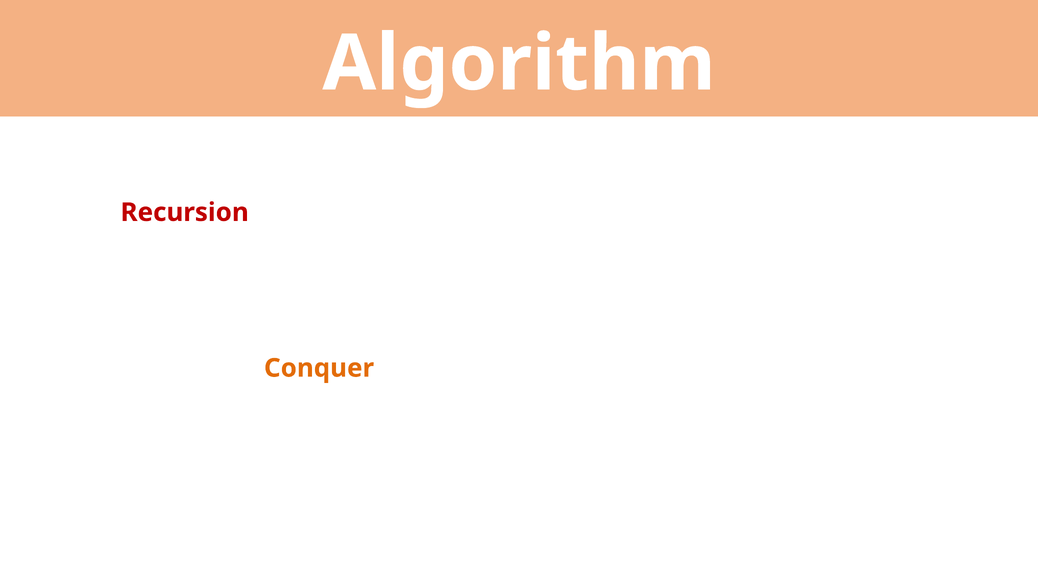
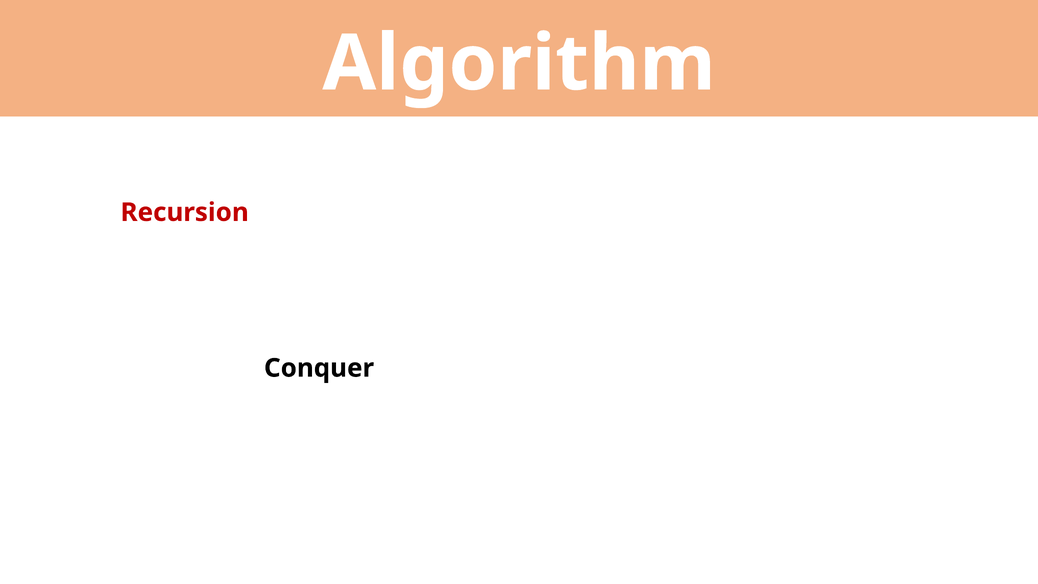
Conquer colour: orange -> black (319, 368)
